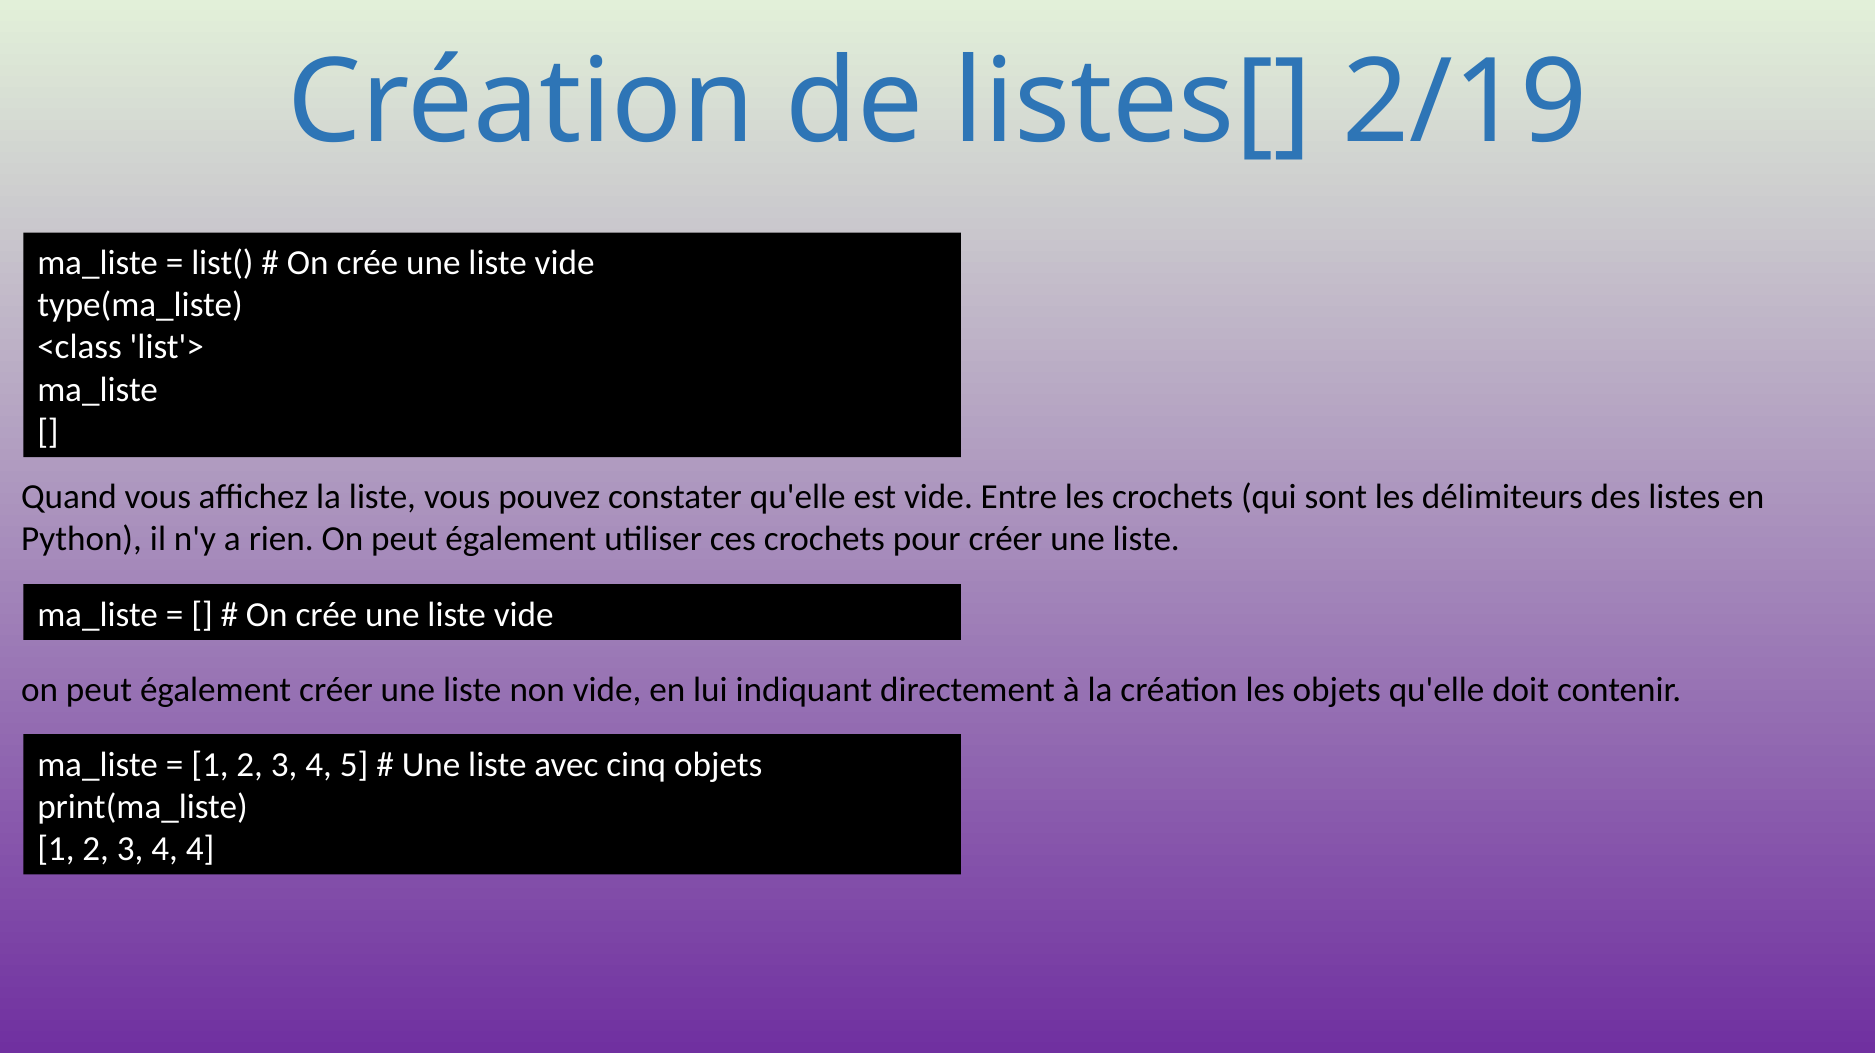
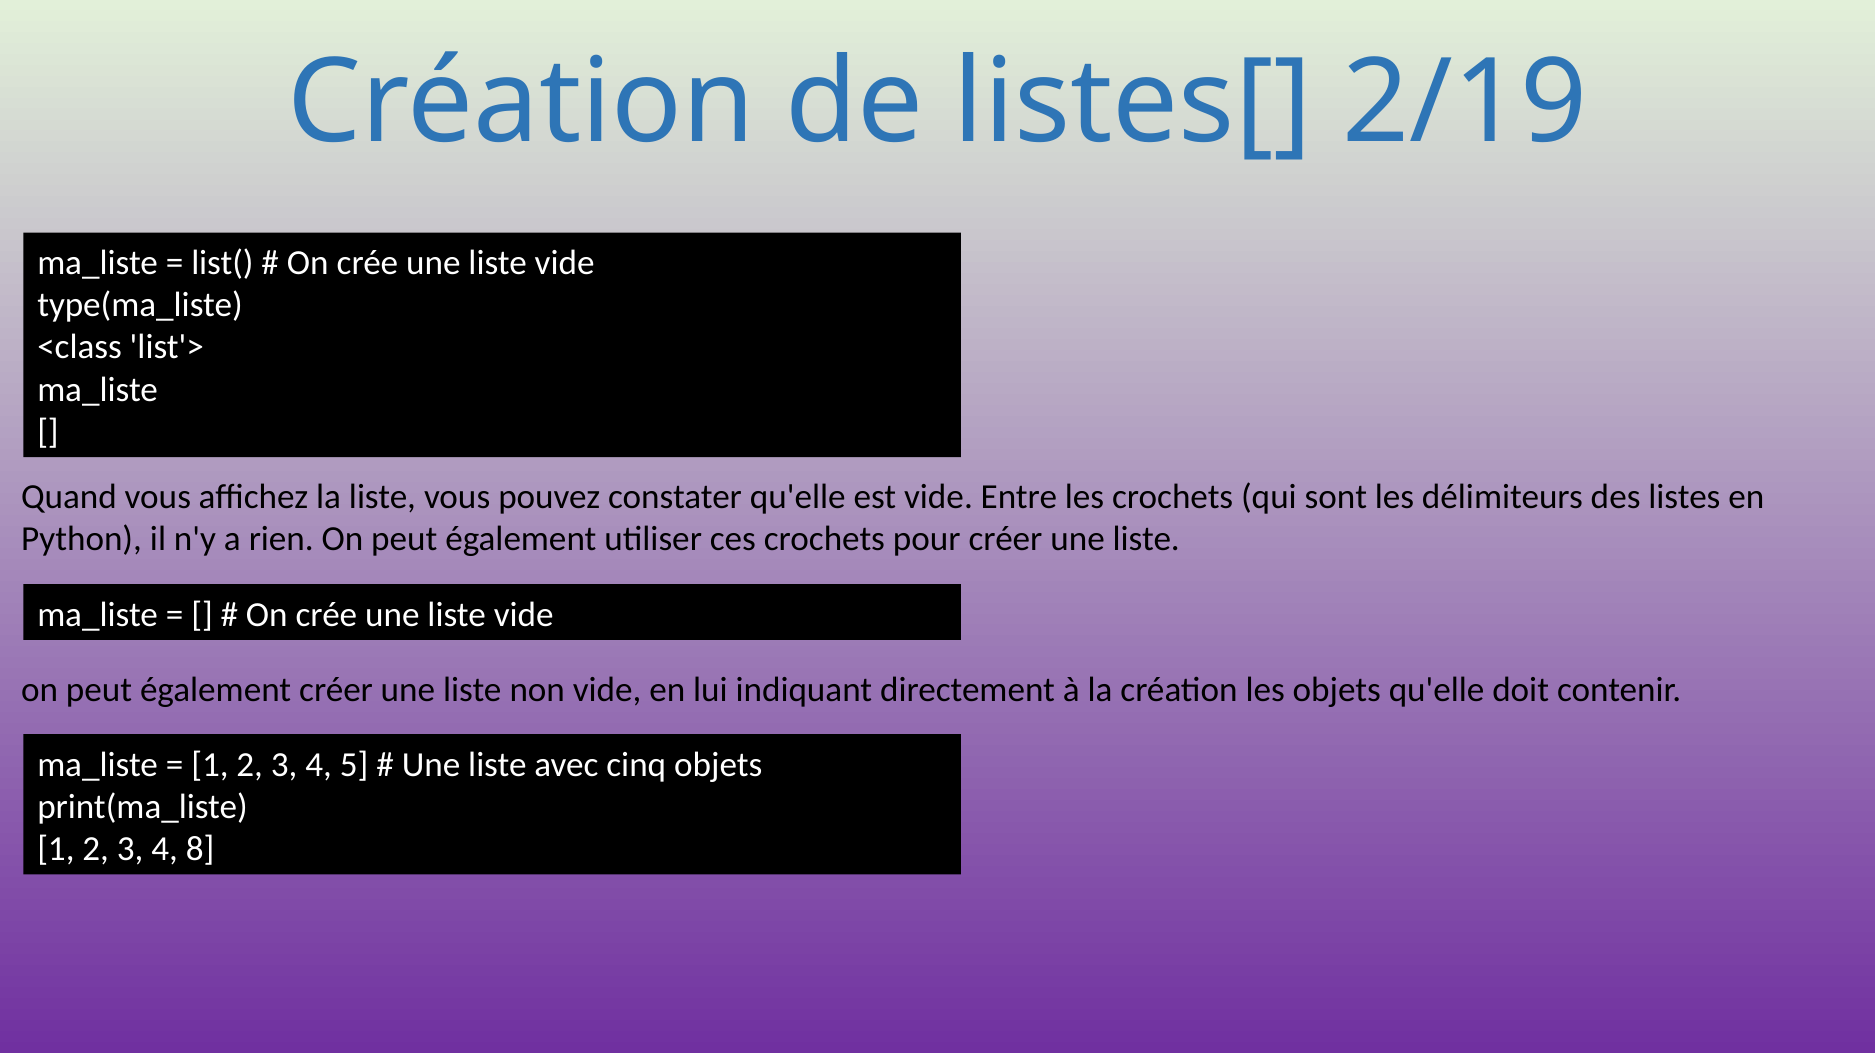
4 4: 4 -> 8 (200, 850)
